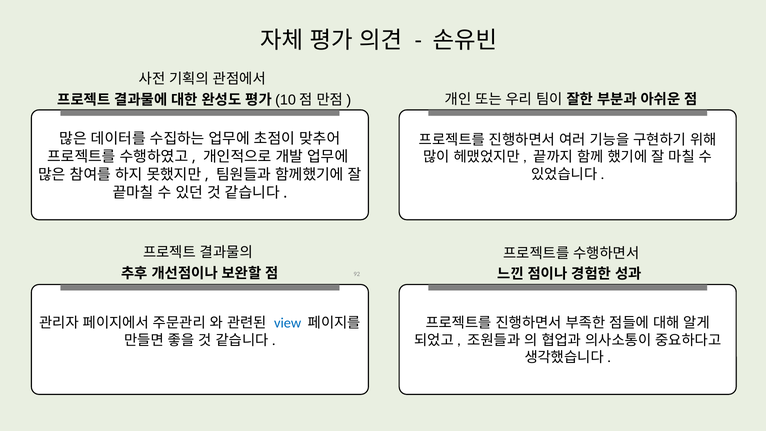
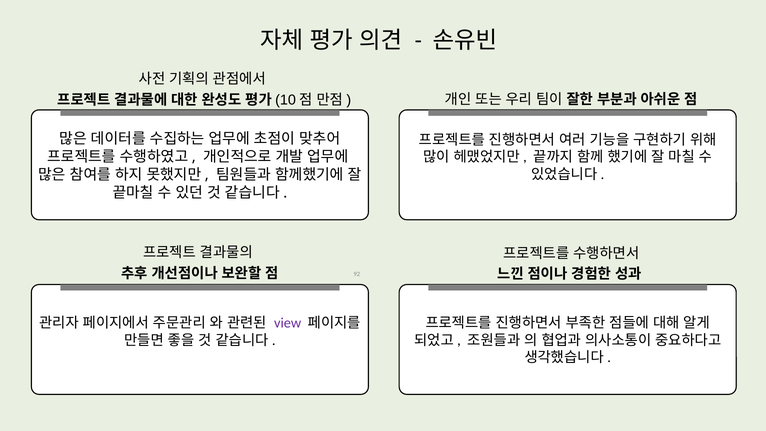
view colour: blue -> purple (288, 323)
